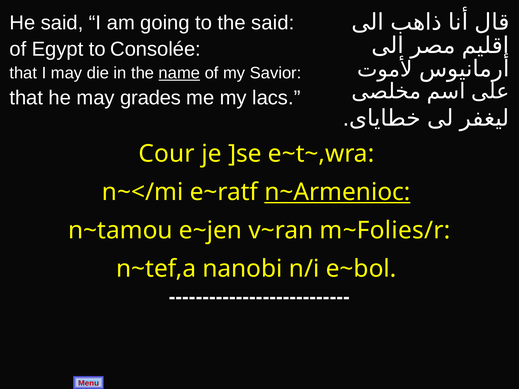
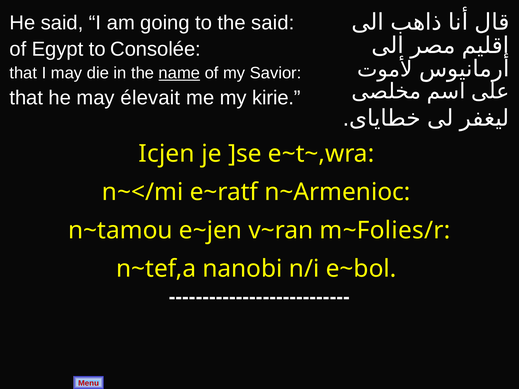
grades: grades -> élevait (150, 98)
lacs: lacs -> kirie (276, 98)
Cour: Cour -> Icjen (167, 154)
n~Armenioc underline: present -> none (337, 192)
